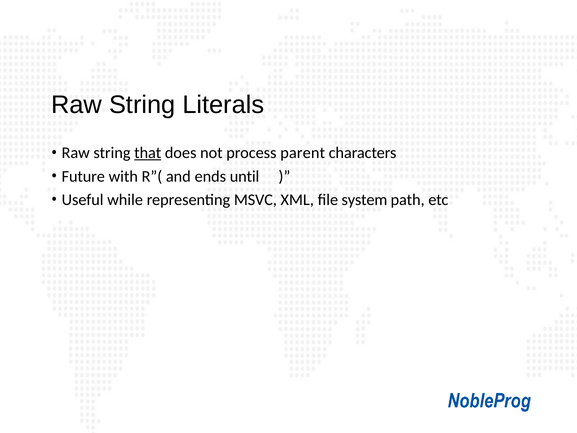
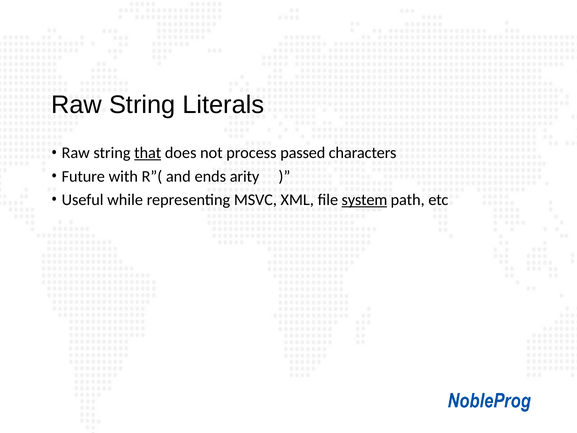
parent: parent -> passed (303, 153)
until: until -> arity (245, 176)
system underline: none -> present (364, 200)
